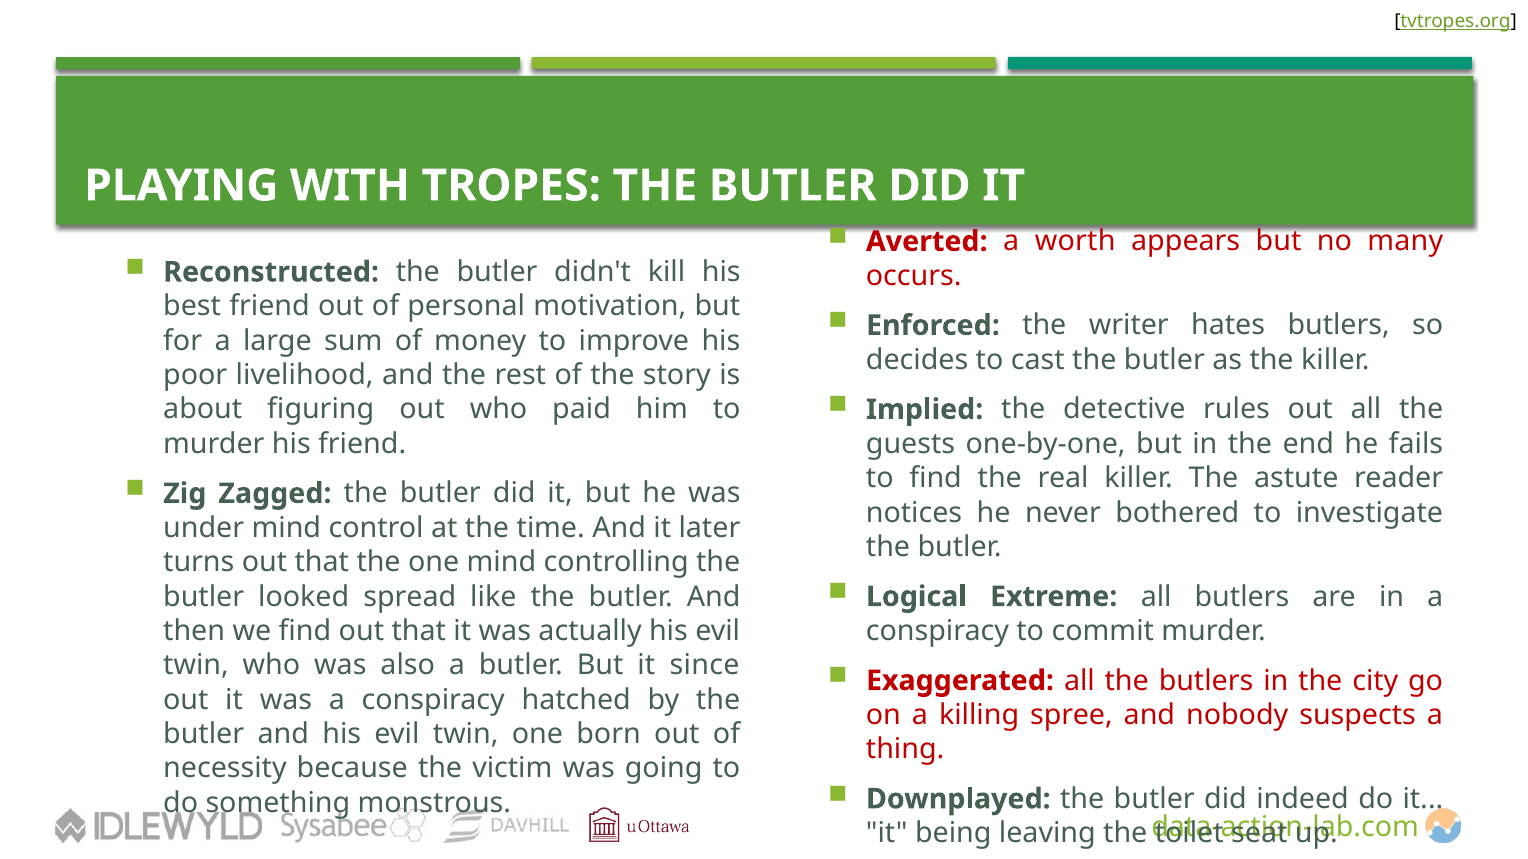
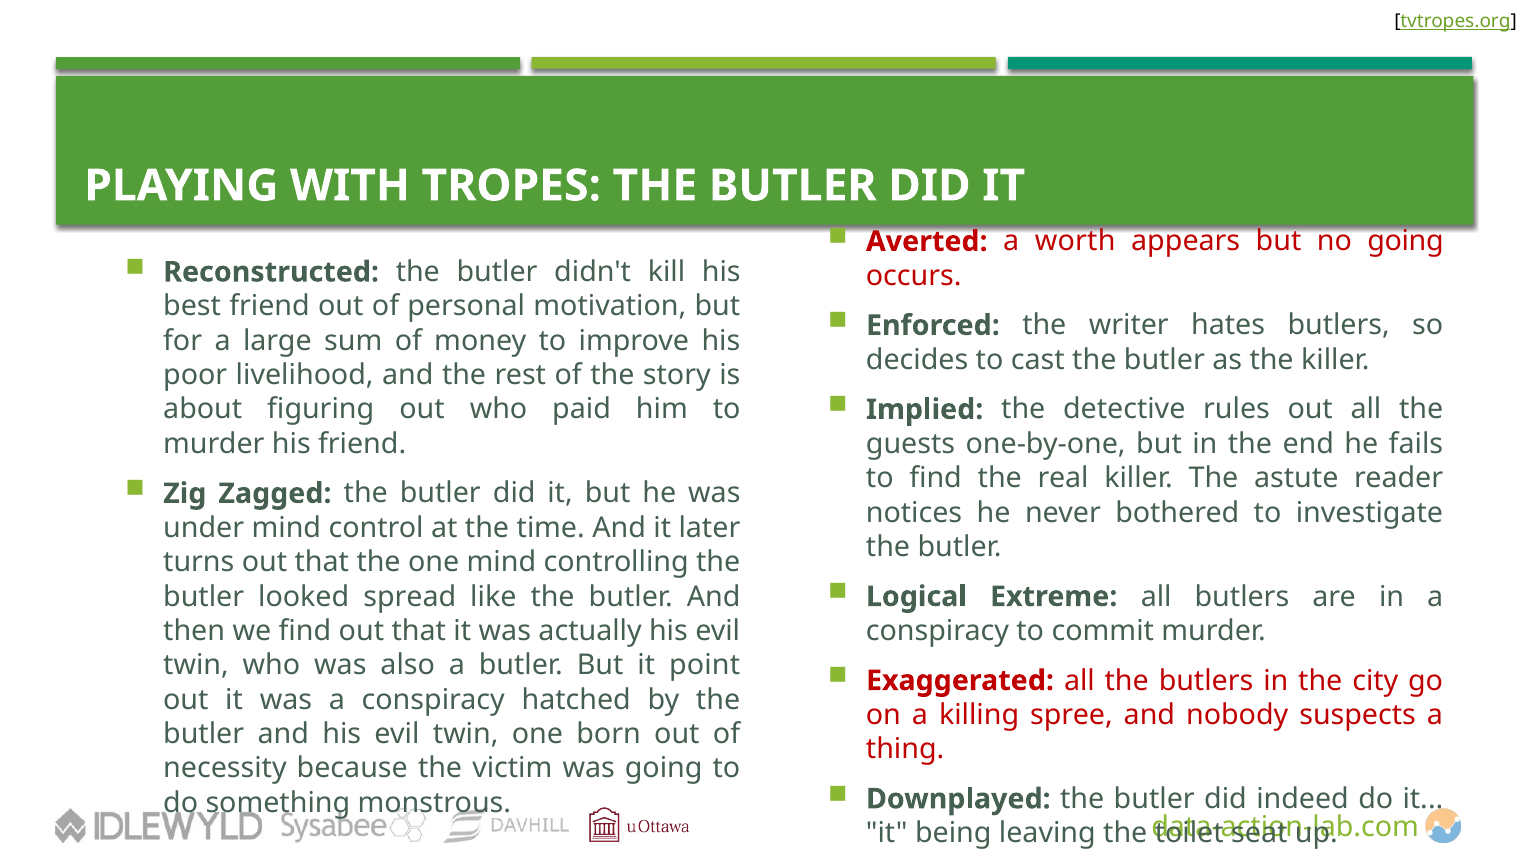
no many: many -> going (1406, 242)
since: since -> point (705, 666)
